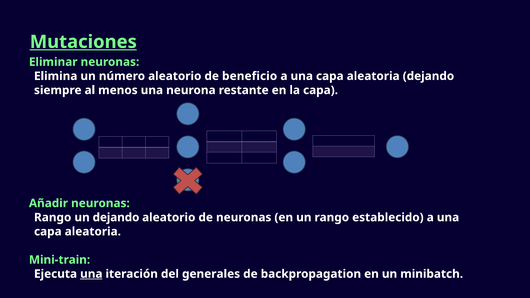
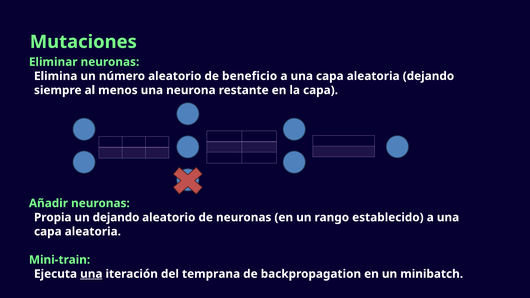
Mutaciones underline: present -> none (83, 42)
Rango: Rango -> Propia (53, 217)
generales: generales -> temprana (211, 274)
